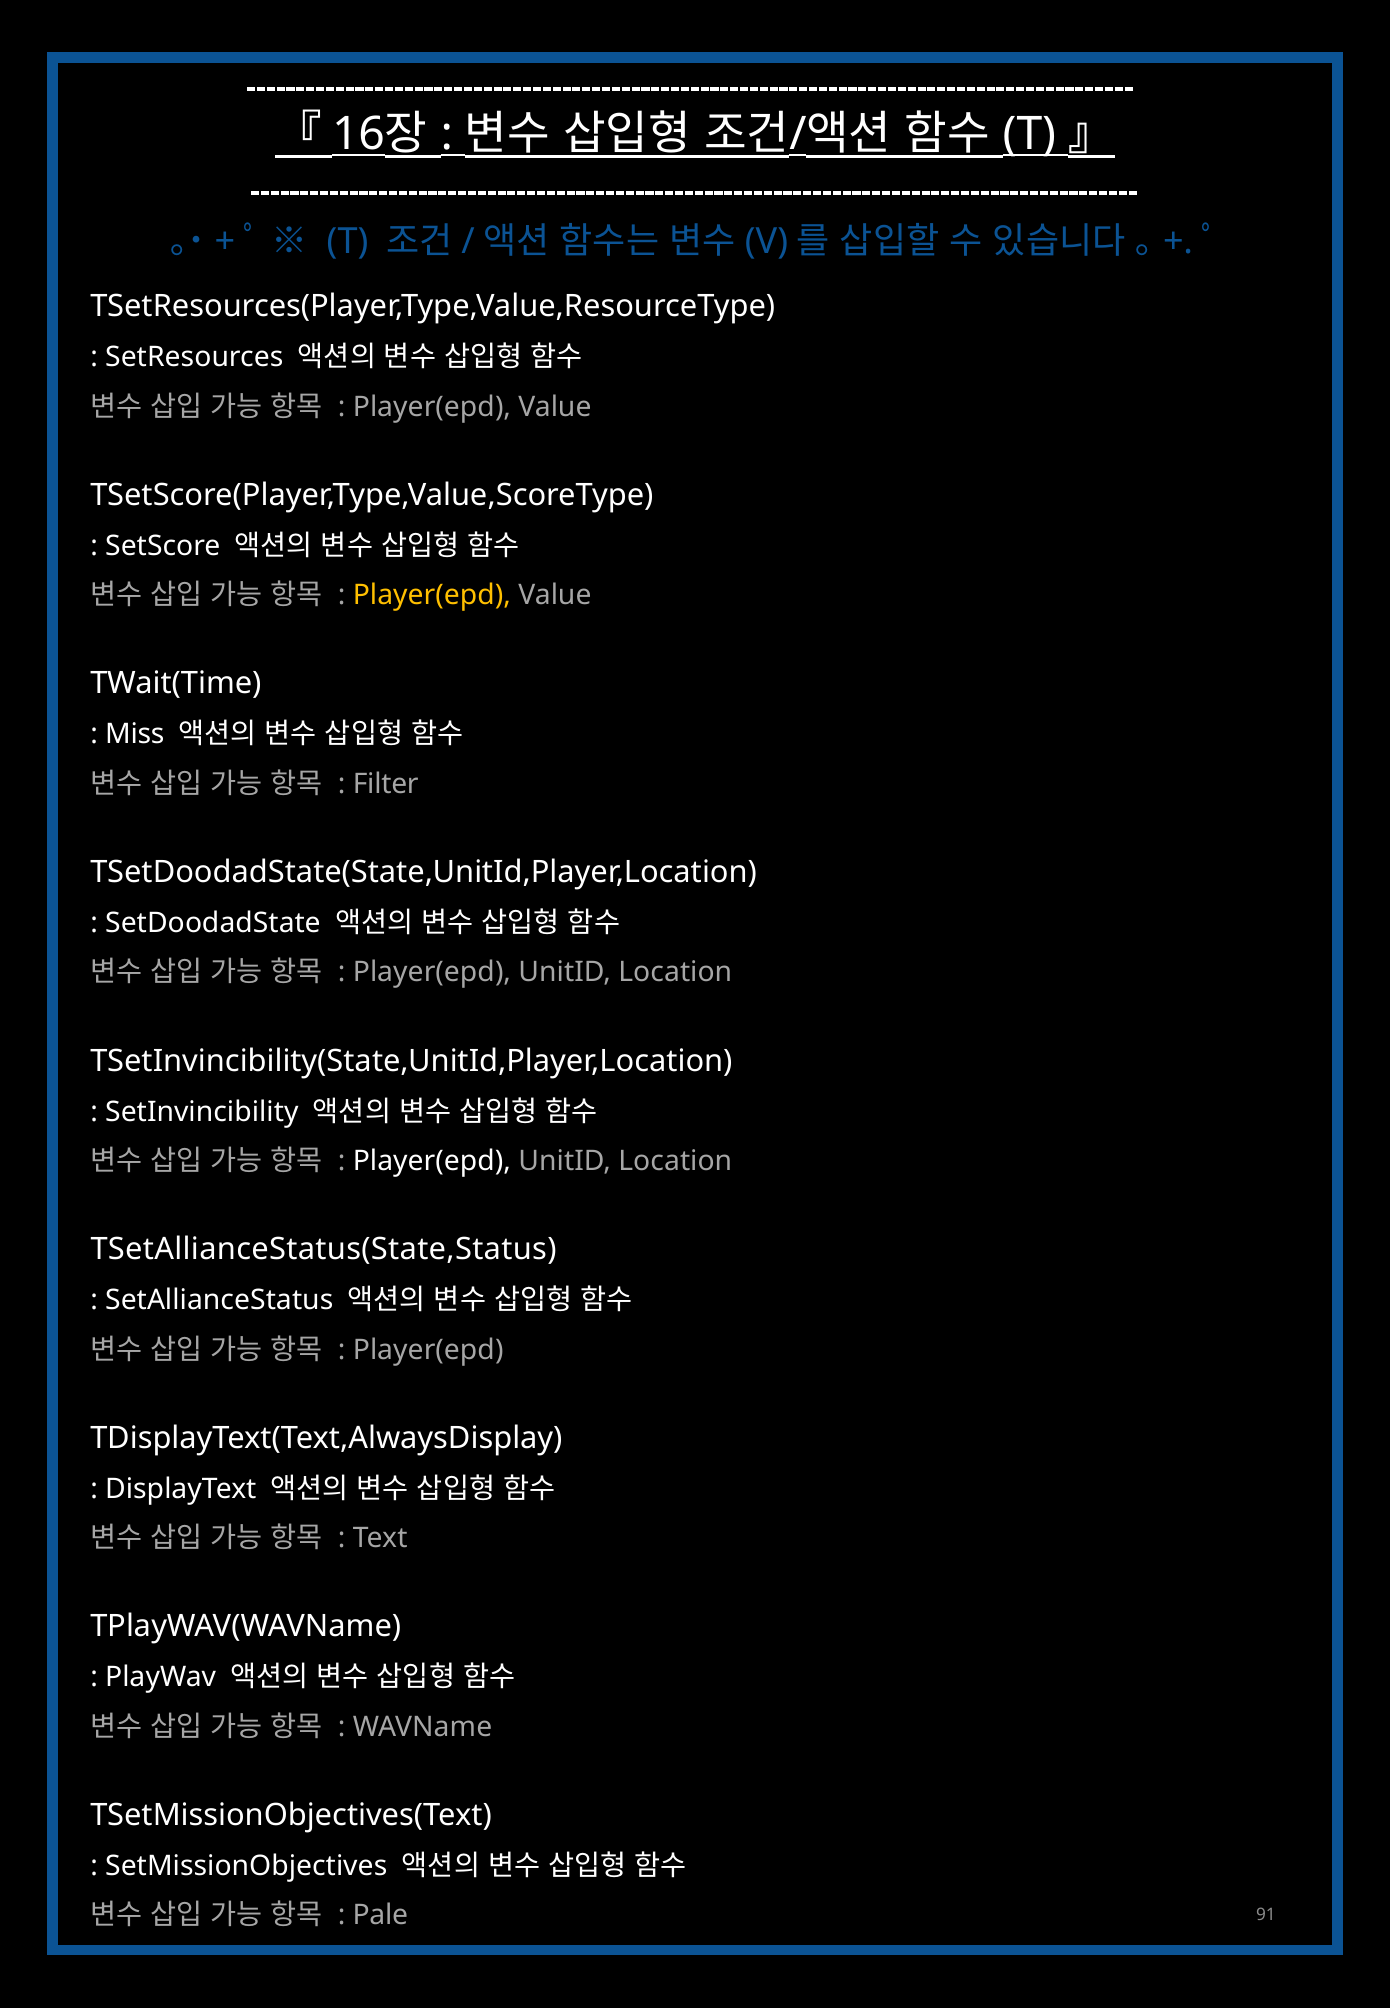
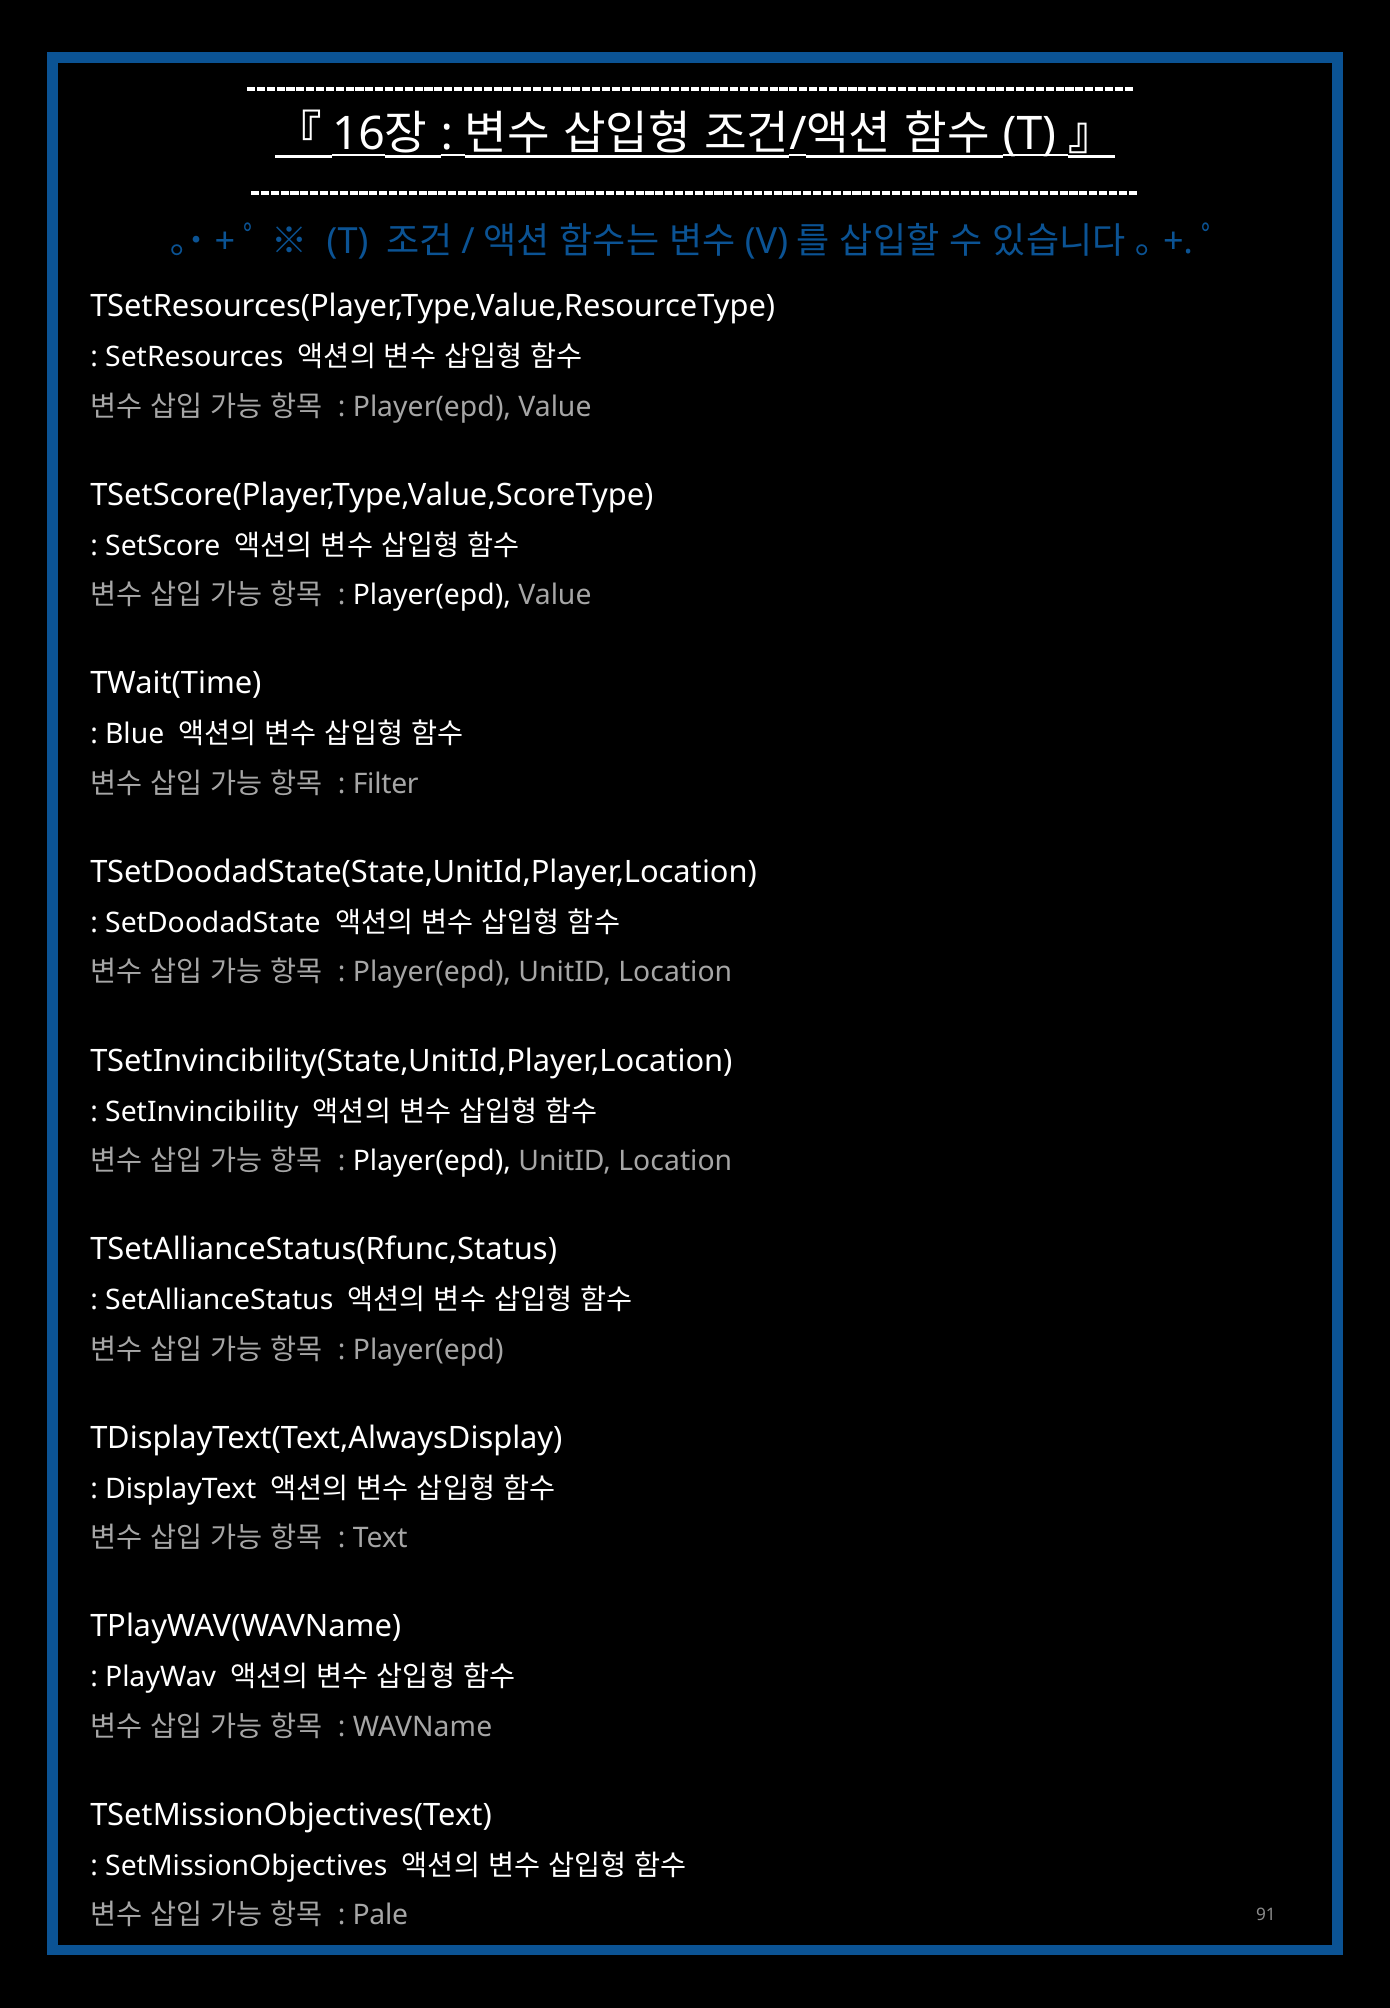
Player(epd colour: yellow -> white (432, 595)
Miss: Miss -> Blue (135, 735)
TSetAllianceStatus(State,Status: TSetAllianceStatus(State,Status -> TSetAllianceStatus(Rfunc,Status (324, 1249)
